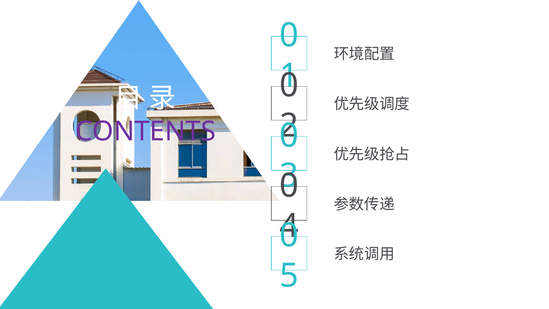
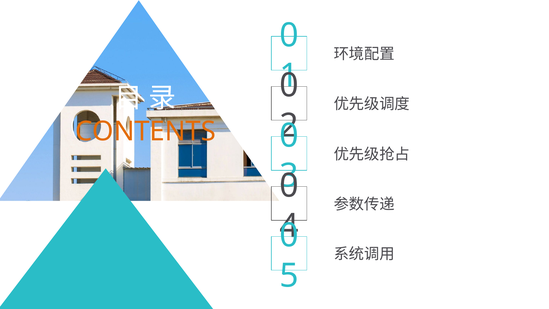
CONTENTS colour: purple -> orange (145, 131)
